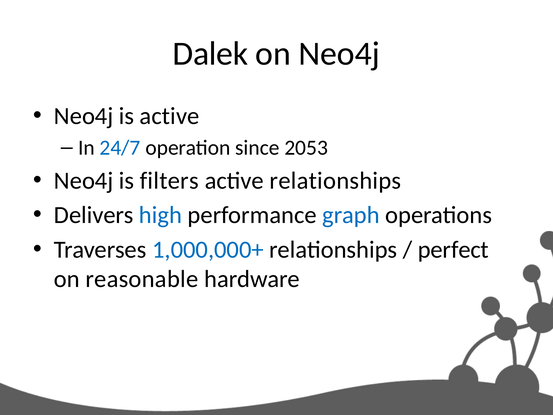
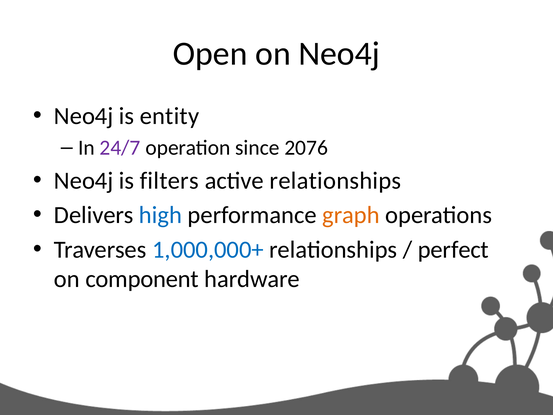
Dalek: Dalek -> Open (210, 54)
is active: active -> entity (169, 116)
24/7 colour: blue -> purple (120, 148)
2053: 2053 -> 2076 (306, 148)
graph colour: blue -> orange (351, 215)
reasonable: reasonable -> component (142, 279)
